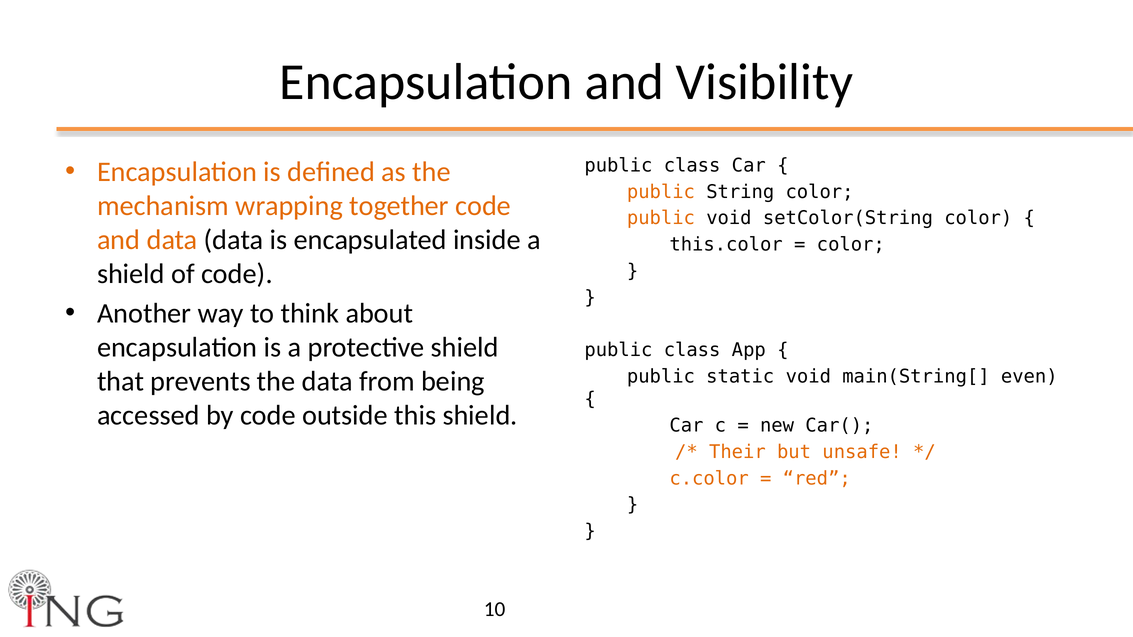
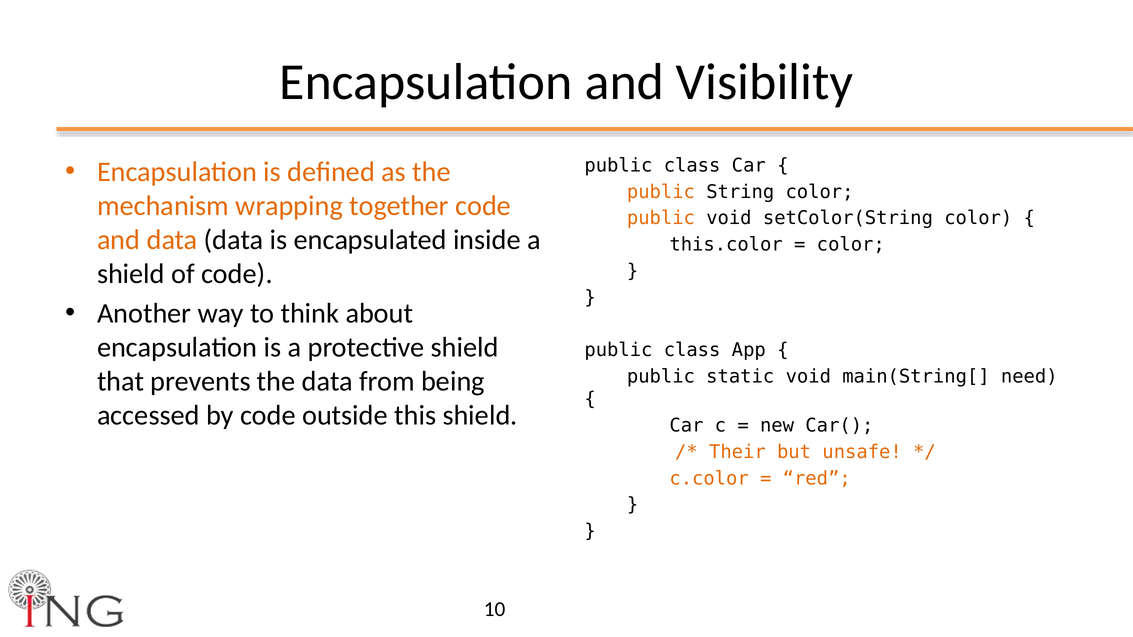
even: even -> need (1029, 377)
